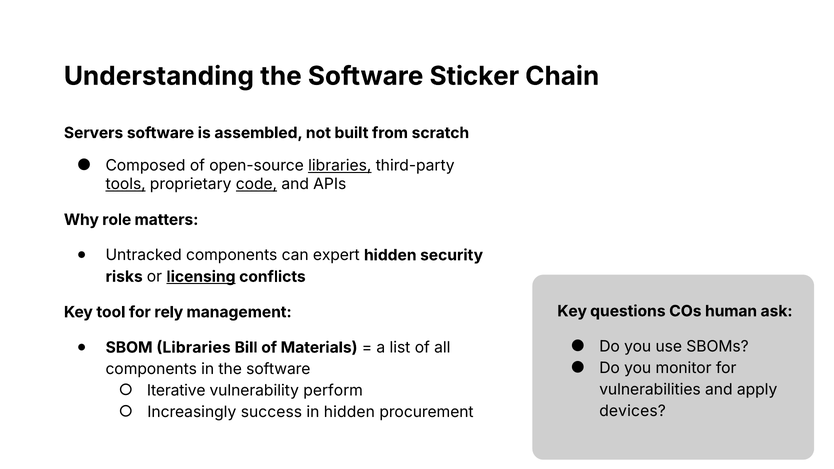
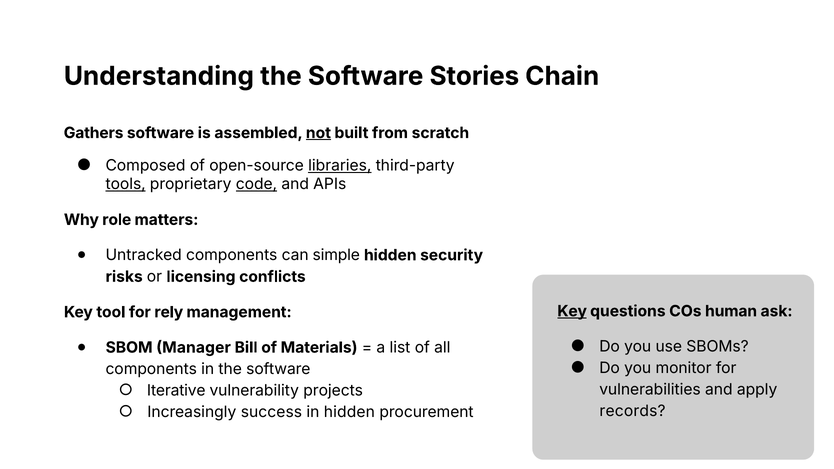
Sticker: Sticker -> Stories (474, 76)
Servers: Servers -> Gathers (94, 133)
not underline: none -> present (318, 133)
expert: expert -> simple (336, 255)
licensing underline: present -> none (201, 277)
Key underline: none -> present (572, 311)
SBOM Libraries: Libraries -> Manager (194, 348)
perform: perform -> projects (333, 391)
devices: devices -> records (633, 411)
